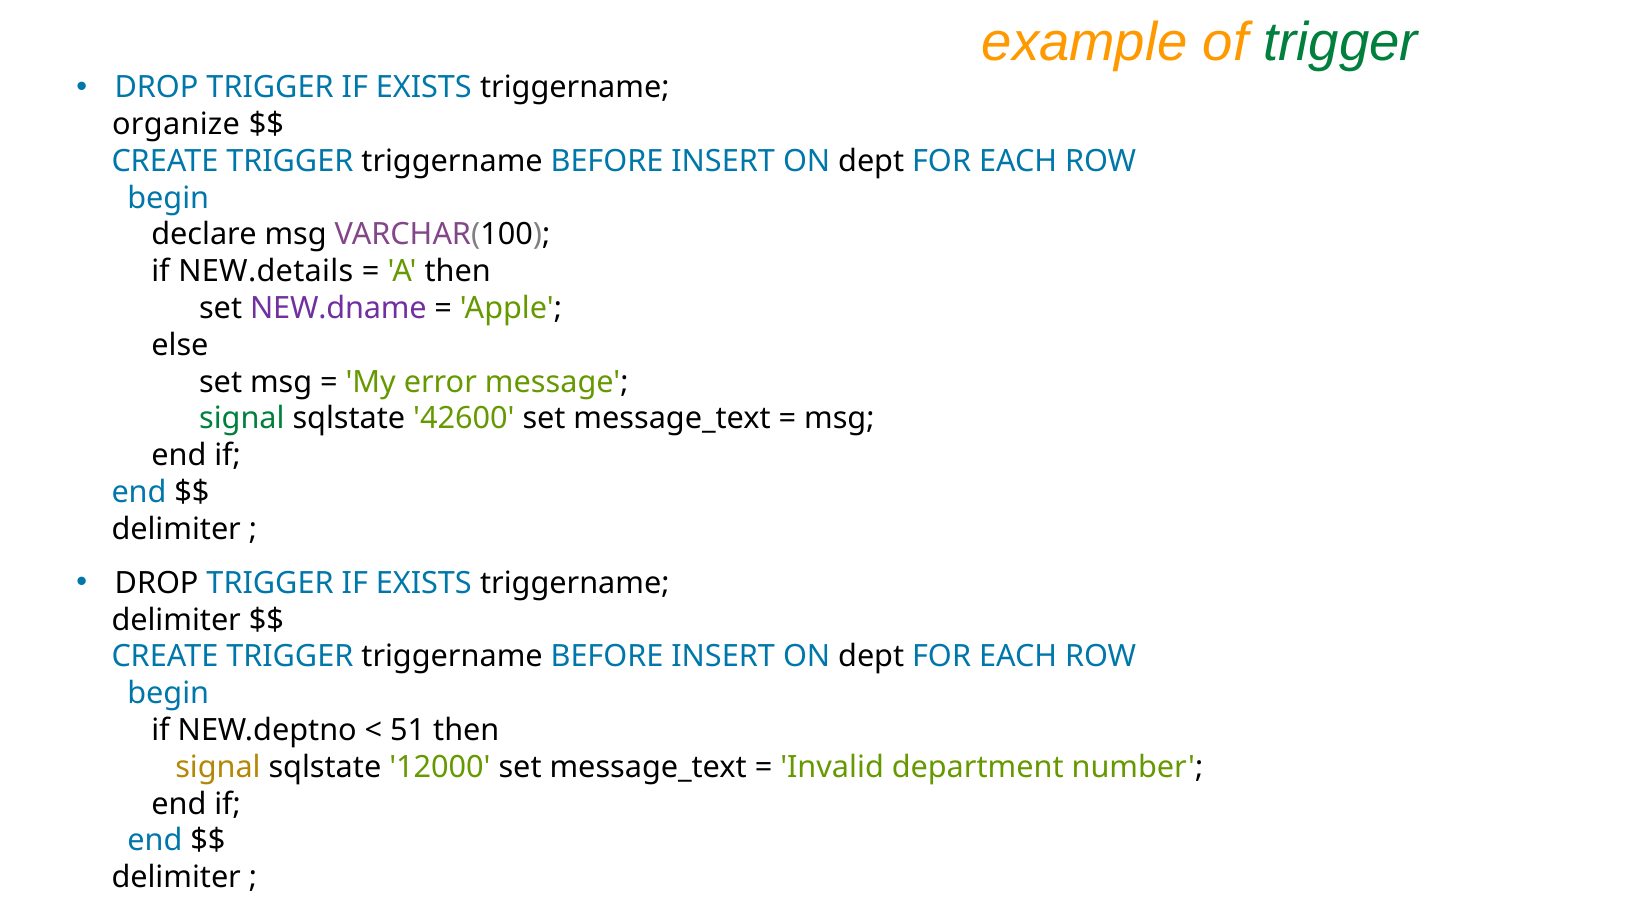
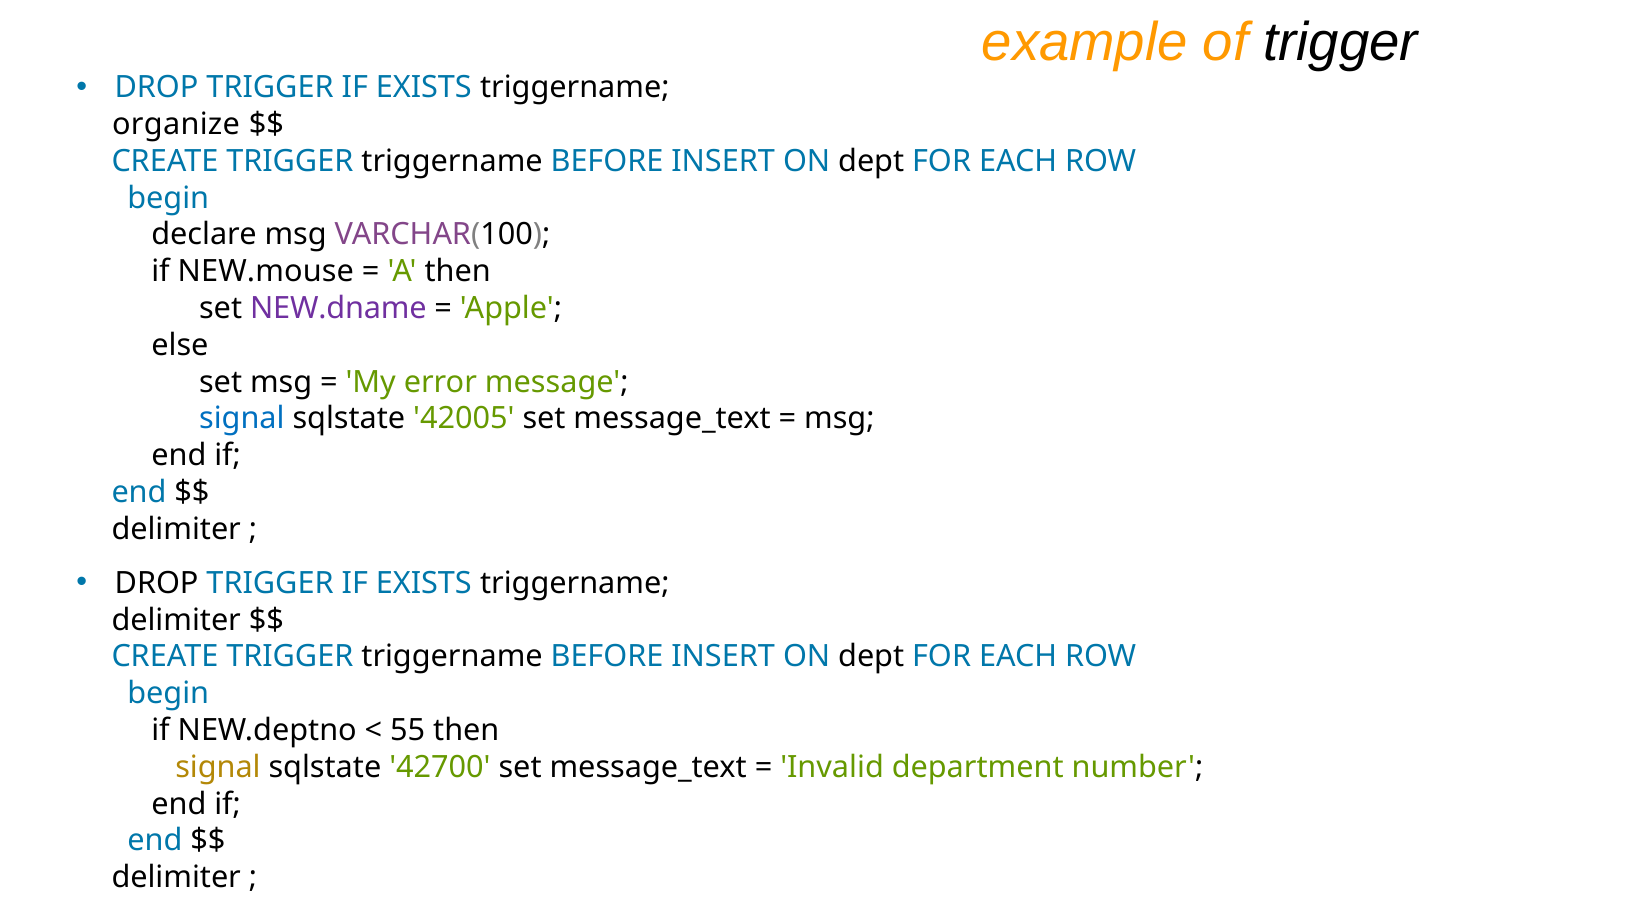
trigger colour: green -> black (1341, 43)
NEW.details: NEW.details -> NEW.mouse (266, 272)
signal colour: green -> blue (242, 419)
42600: 42600 -> 42005 (464, 419)
51: 51 -> 55 (408, 730)
12000: 12000 -> 42700 (440, 767)
